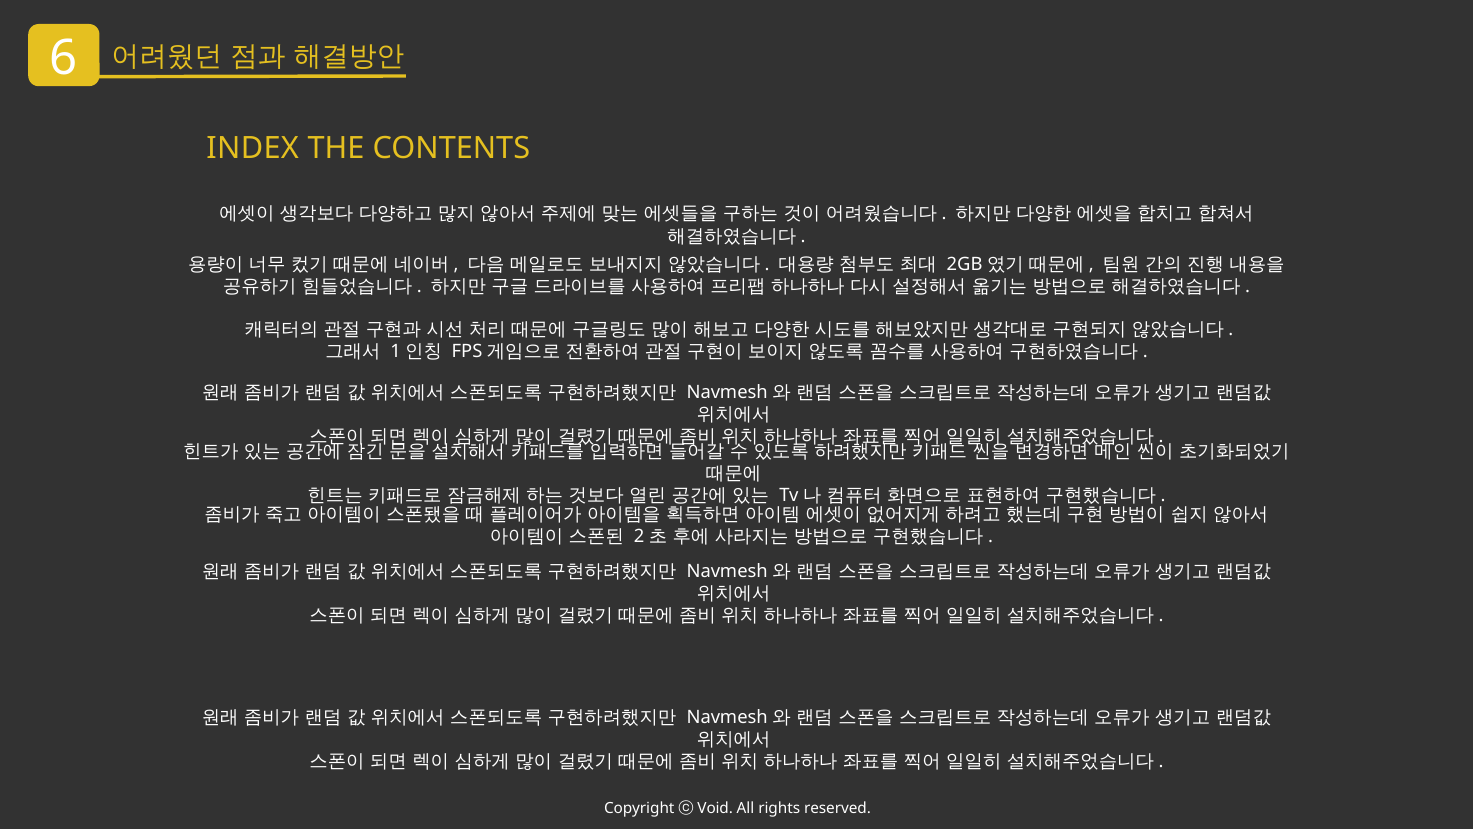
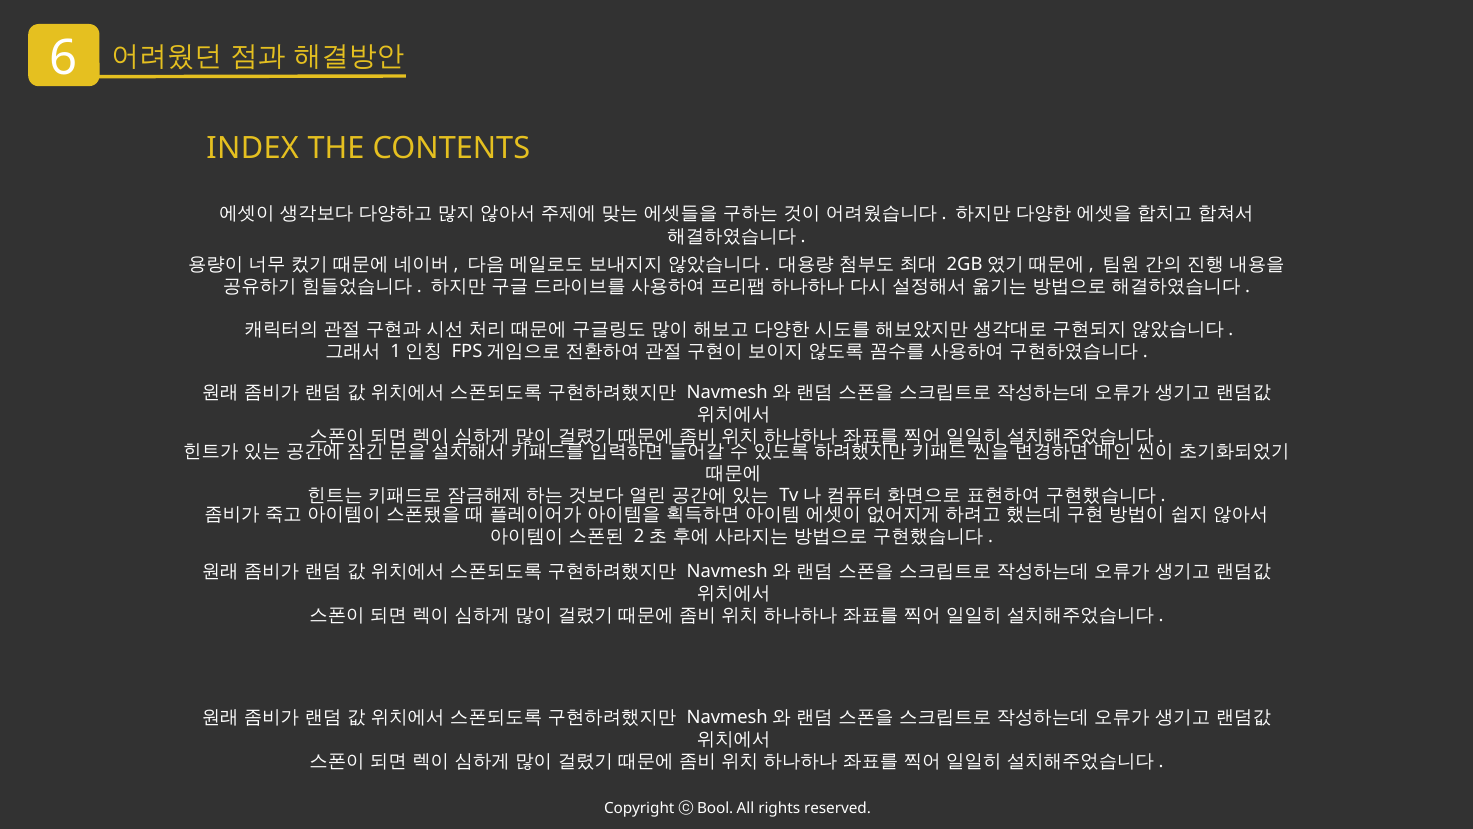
Void: Void -> Bool (715, 808)
